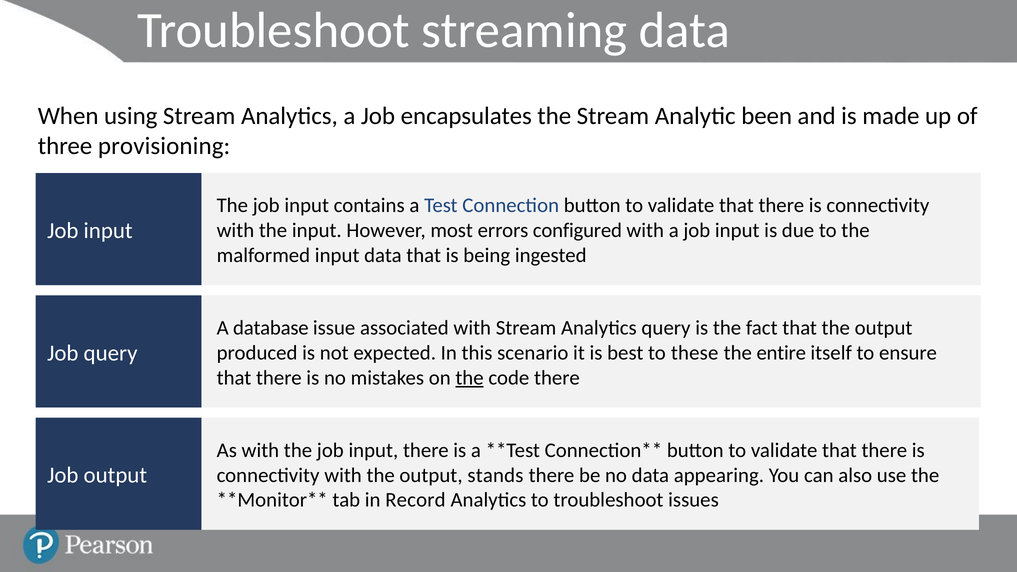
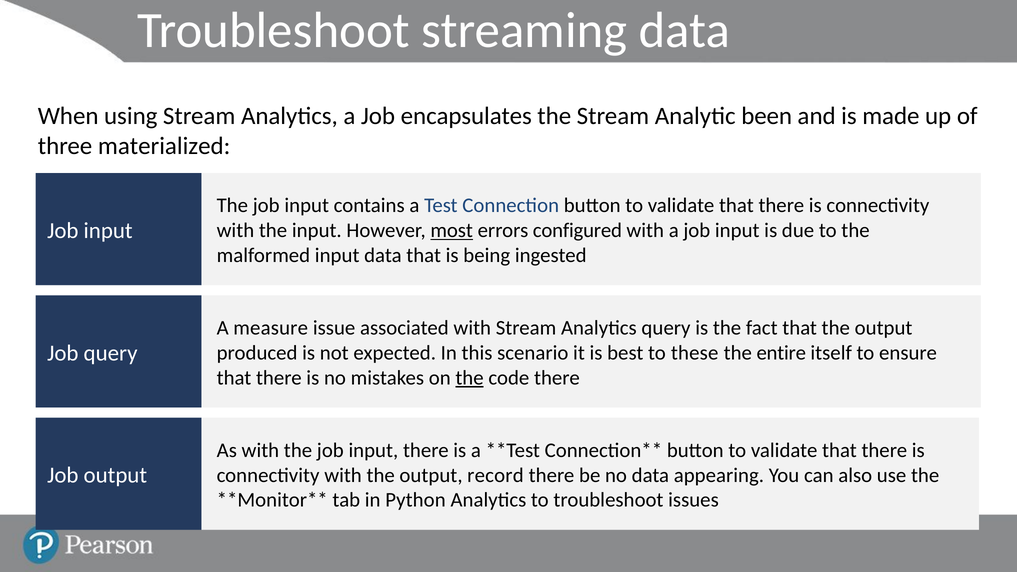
provisioning: provisioning -> materialized (164, 146)
most underline: none -> present (452, 231)
database: database -> measure (271, 328)
stands: stands -> record (495, 475)
Record: Record -> Python (415, 500)
